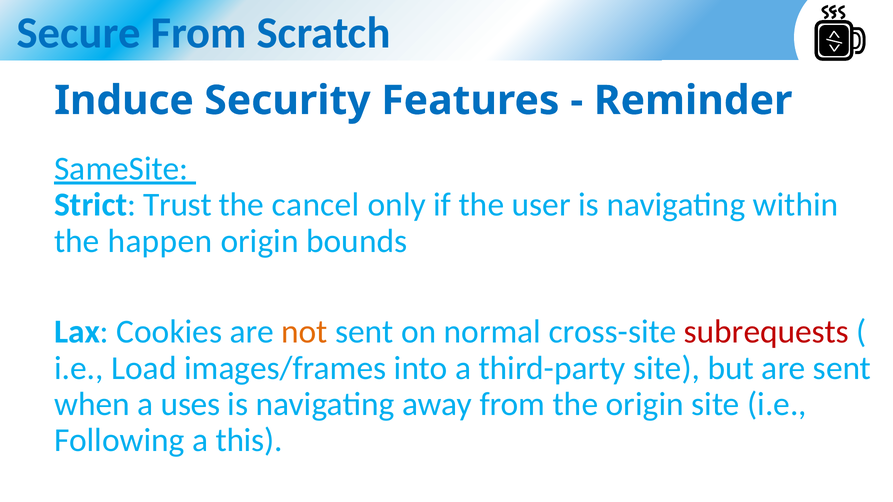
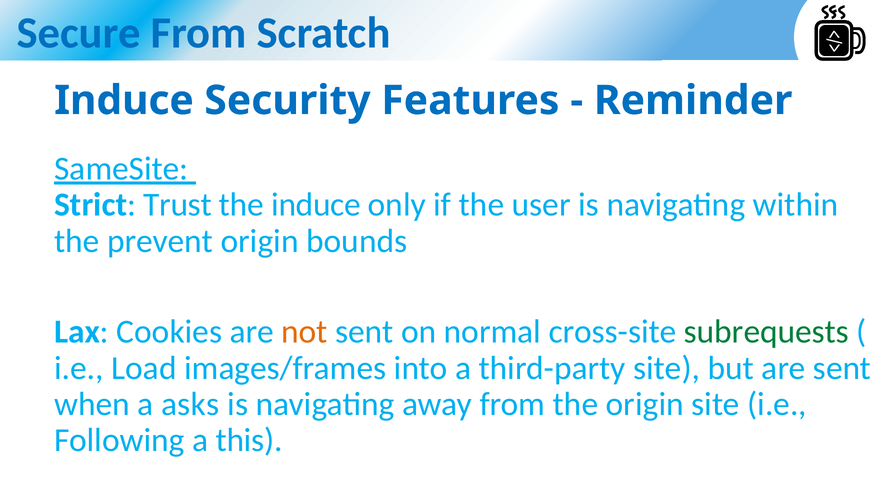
the cancel: cancel -> induce (316, 205)
happen: happen -> prevent (160, 241)
subrequests colour: red -> green (766, 332)
uses: uses -> asks (190, 404)
